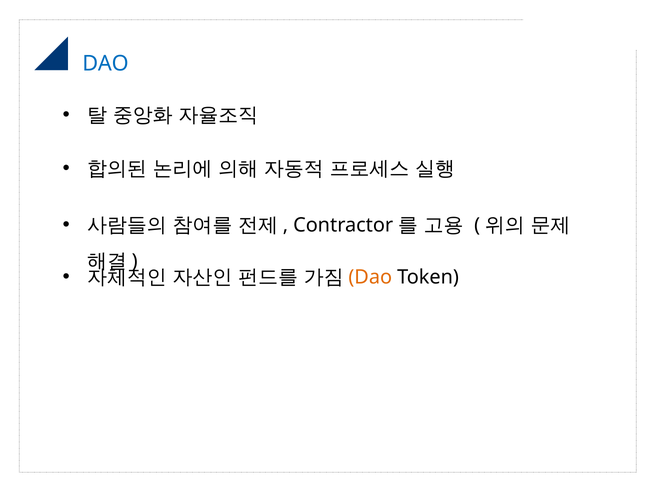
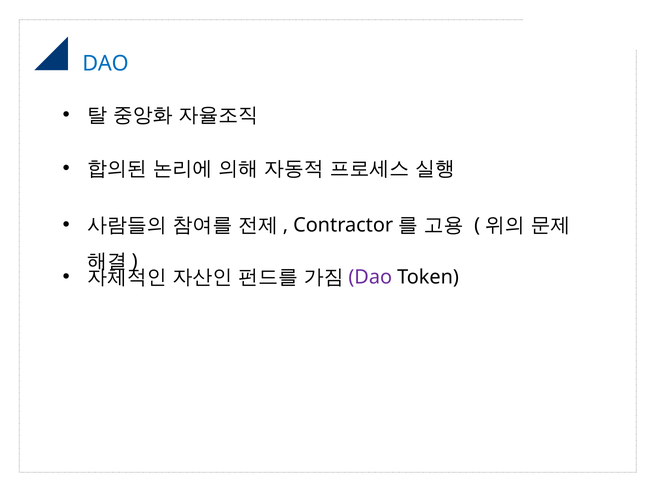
Dao colour: orange -> purple (370, 277)
